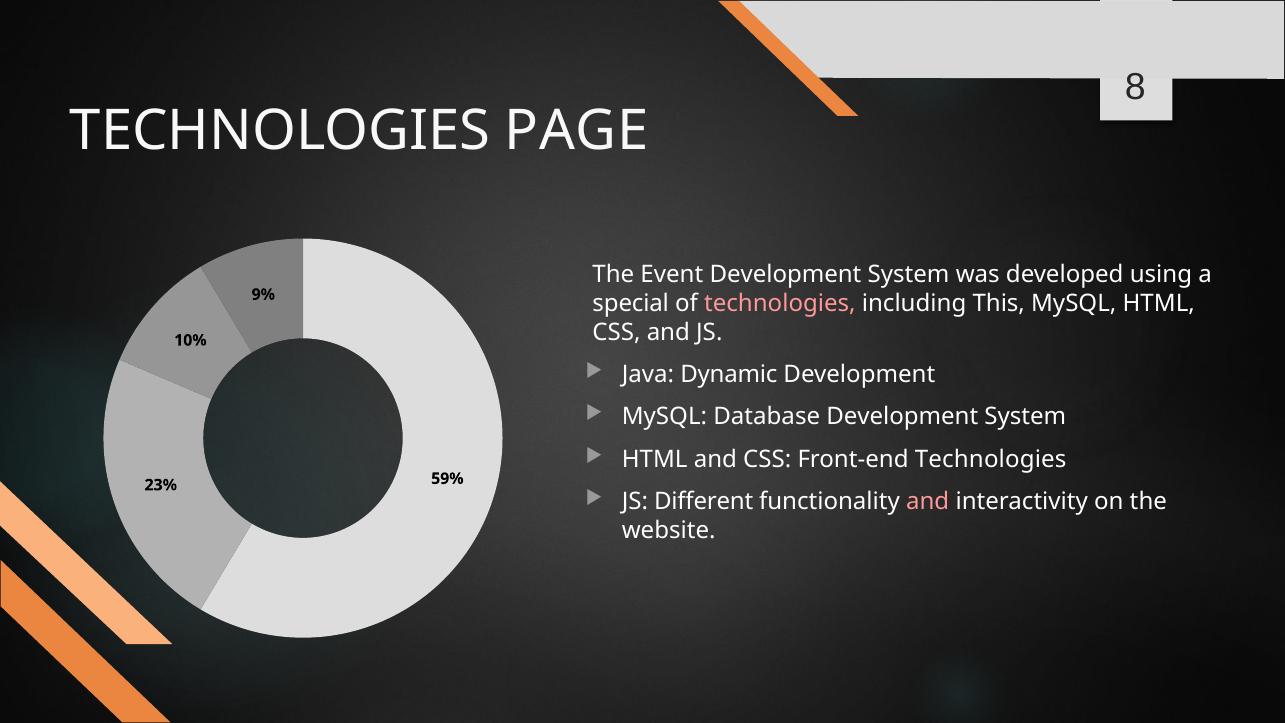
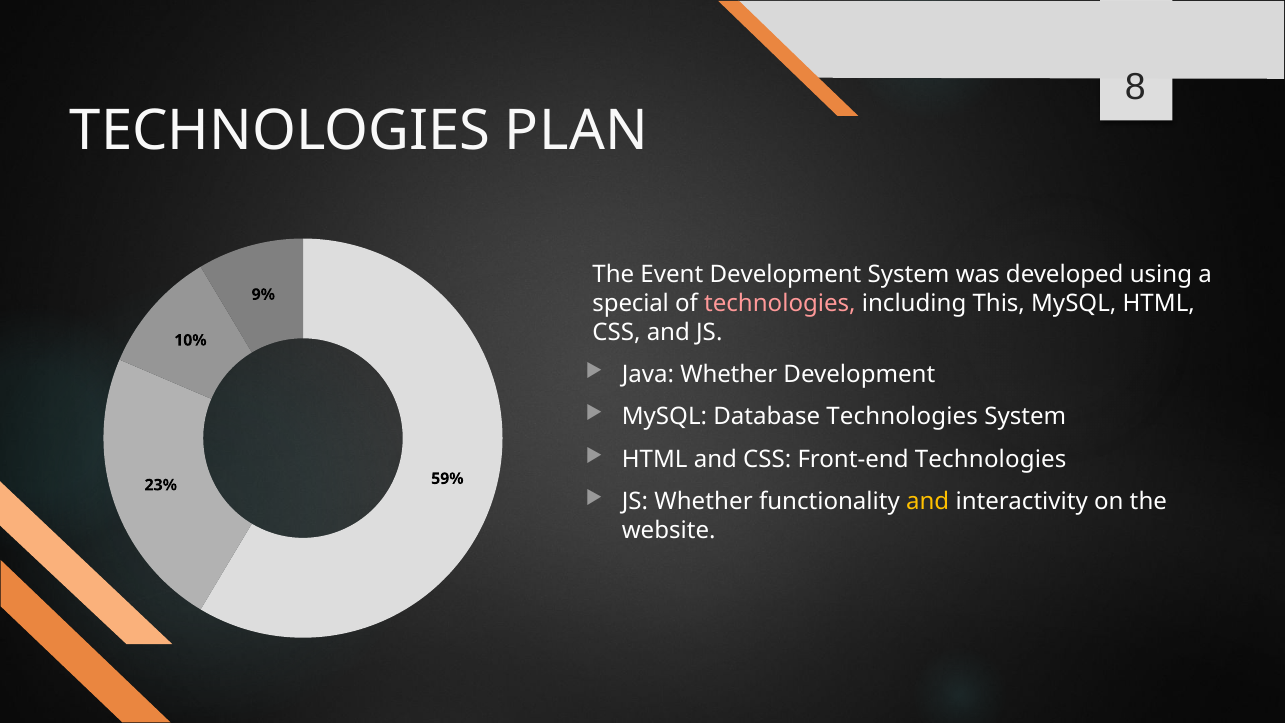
PAGE: PAGE -> PLAN (577, 131)
Java Dynamic: Dynamic -> Whether (729, 375)
Database Development: Development -> Technologies (902, 417)
JS Different: Different -> Whether (704, 501)
and colour: pink -> yellow (928, 501)
